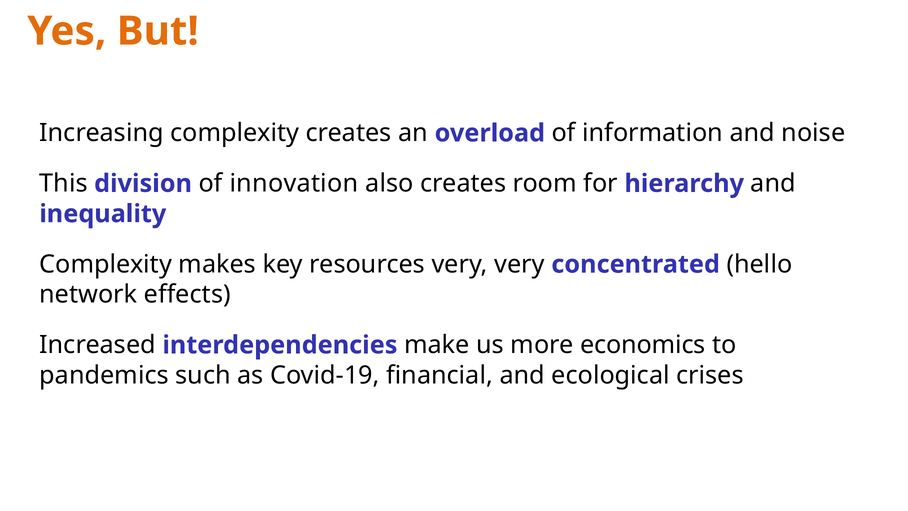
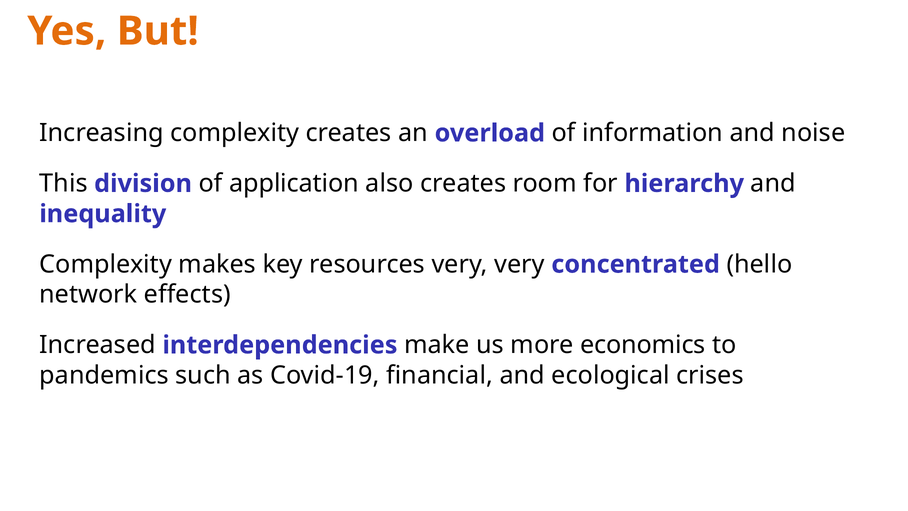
innovation: innovation -> application (294, 183)
